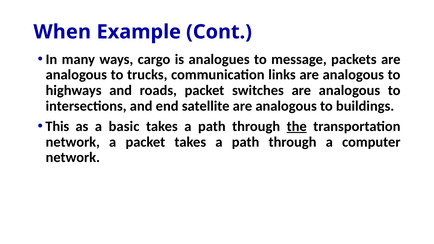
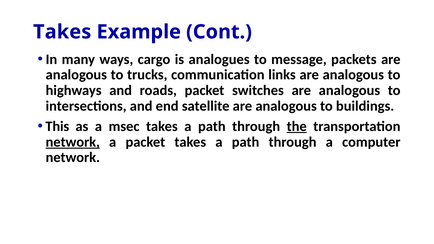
When: When -> Takes (62, 32)
basic: basic -> msec (124, 126)
network underline: none -> present (73, 142)
